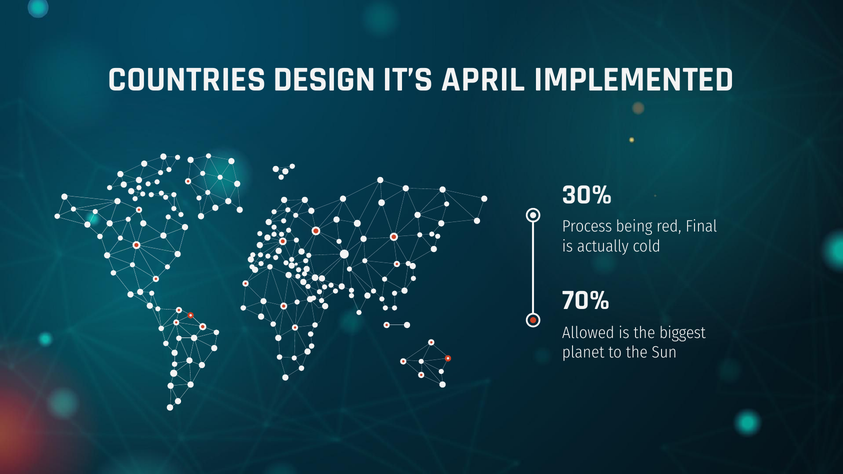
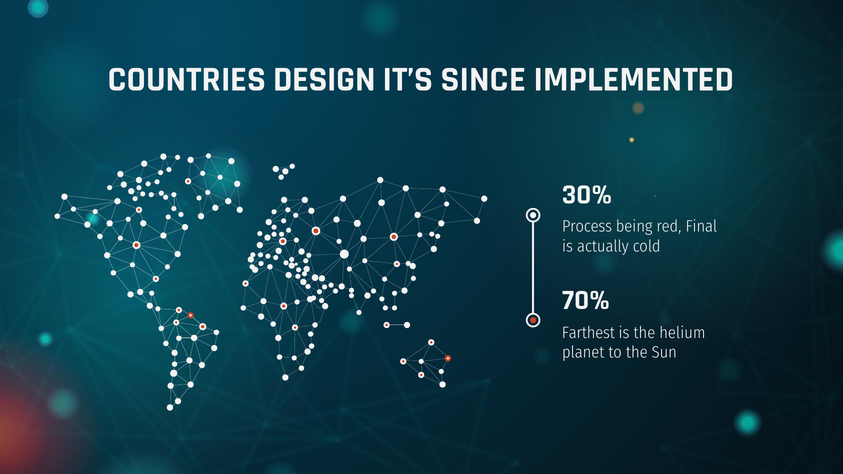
APRIL: APRIL -> SINCE (483, 79)
Allowed: Allowed -> Farthest (588, 333)
biggest: biggest -> helium (682, 333)
